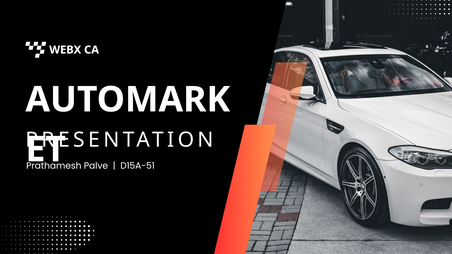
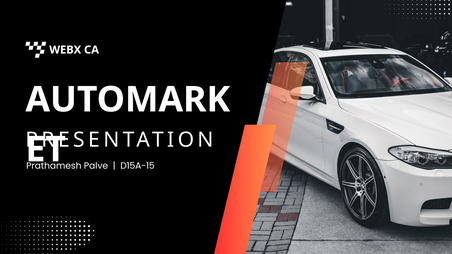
D15A-51: D15A-51 -> D15A-15 (138, 166)
